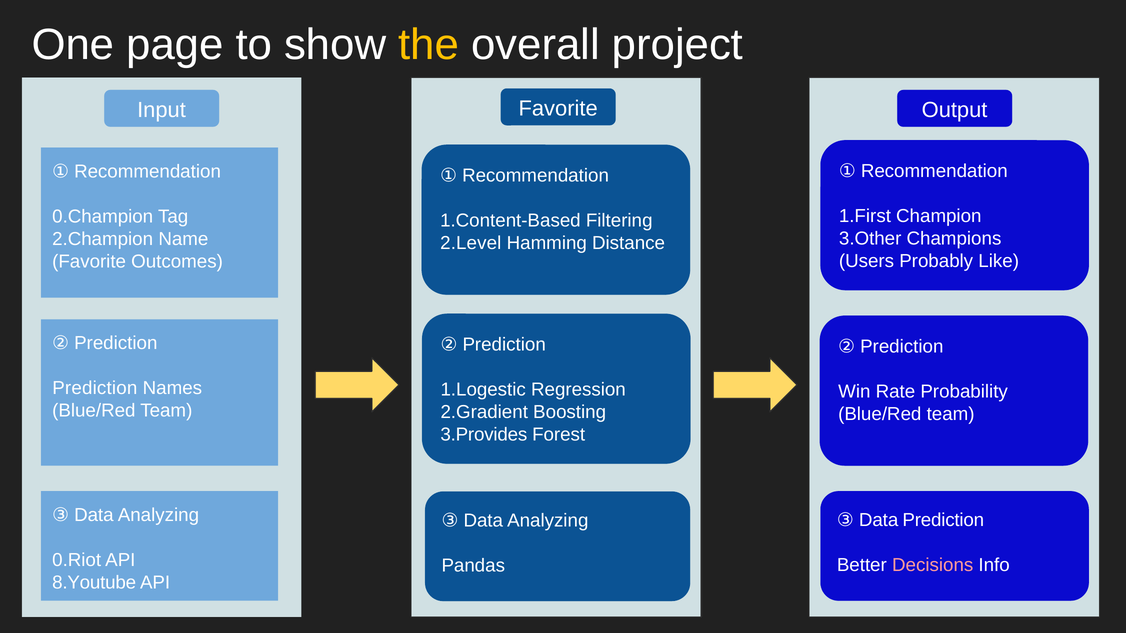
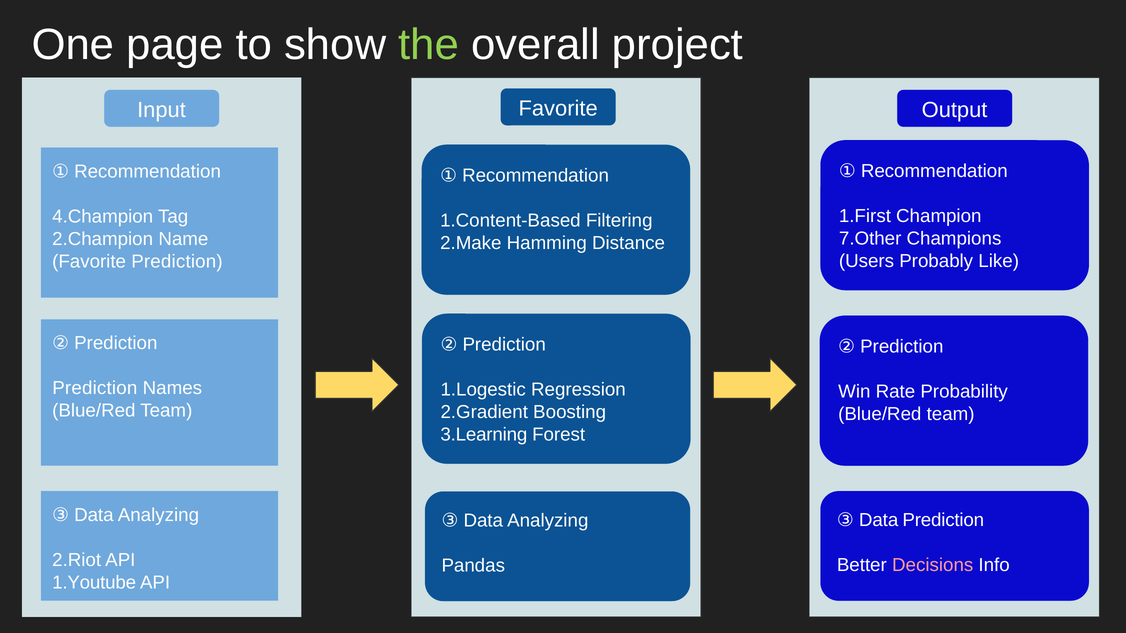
the colour: yellow -> light green (429, 45)
0.Champion: 0.Champion -> 4.Champion (103, 217)
3.Other: 3.Other -> 7.Other (870, 239)
2.Level: 2.Level -> 2.Make (471, 243)
Favorite Outcomes: Outcomes -> Prediction (177, 262)
3.Provides: 3.Provides -> 3.Learning (484, 435)
0.Riot: 0.Riot -> 2.Riot (77, 560)
8.Youtube: 8.Youtube -> 1.Youtube (94, 583)
